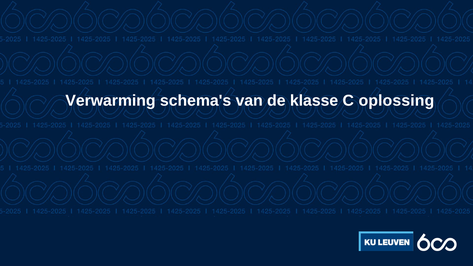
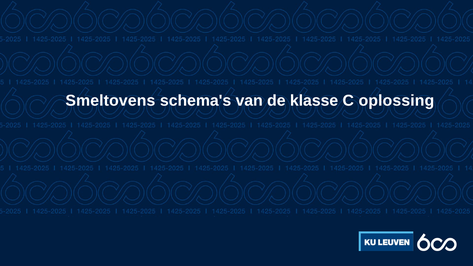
Verwarming: Verwarming -> Smeltovens (110, 101)
